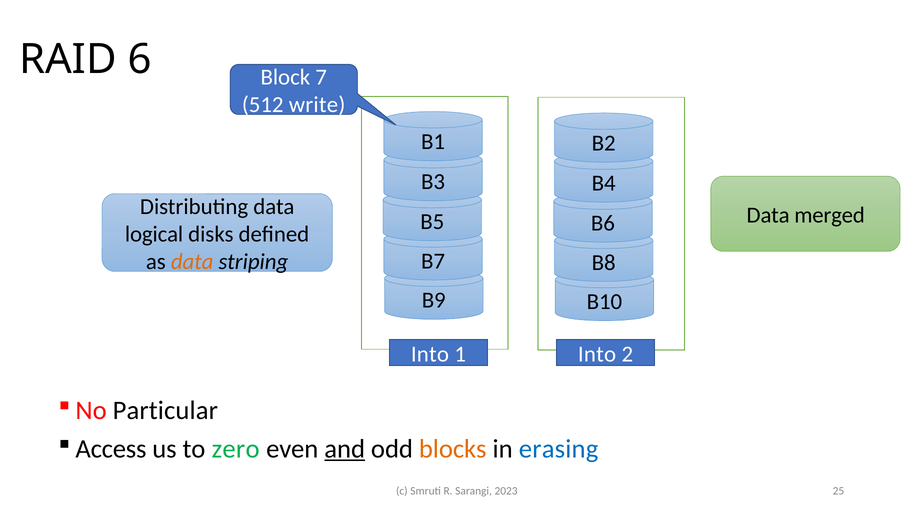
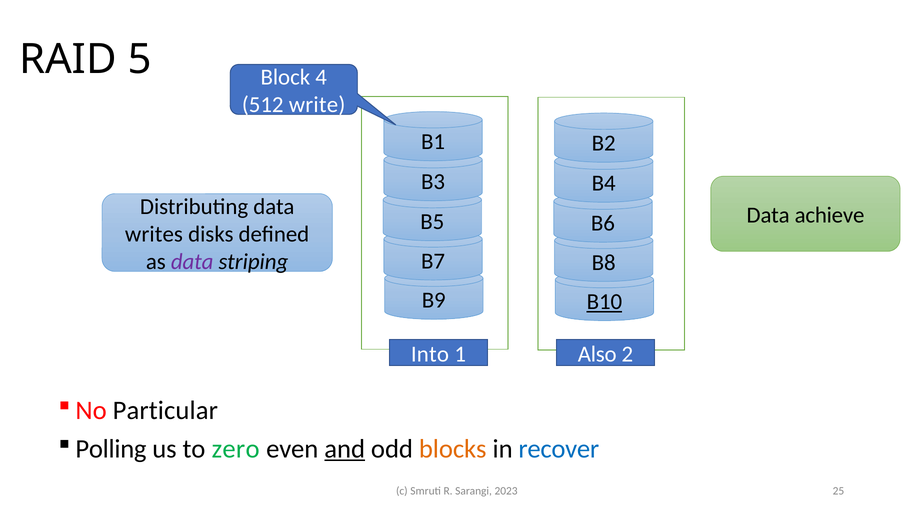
6: 6 -> 5 (140, 60)
7: 7 -> 4 (321, 77)
merged: merged -> achieve (830, 215)
logical: logical -> writes (154, 234)
data colour: orange -> purple (192, 262)
B10 underline: none -> present (604, 302)
1 Into: Into -> Also (597, 354)
Access: Access -> Polling (111, 449)
erasing: erasing -> recover (559, 449)
